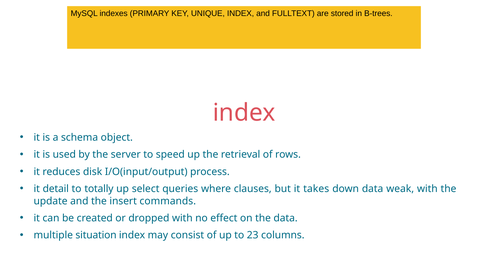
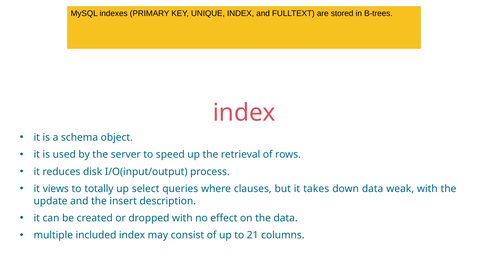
detail: detail -> views (56, 188)
commands: commands -> description (168, 201)
situation: situation -> included (96, 235)
23: 23 -> 21 (253, 235)
